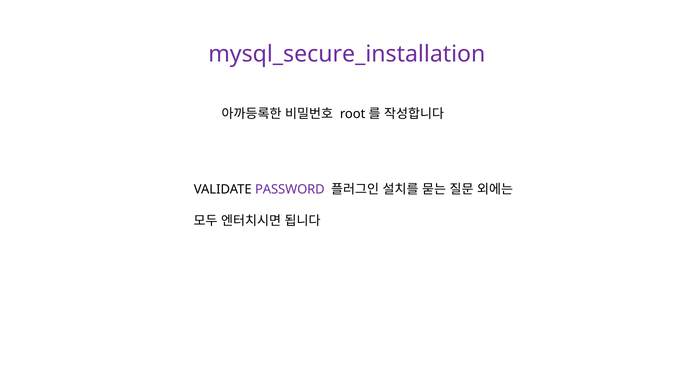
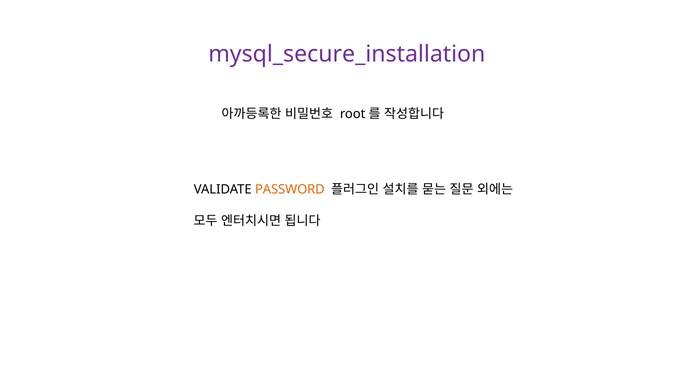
PASSWORD colour: purple -> orange (290, 190)
